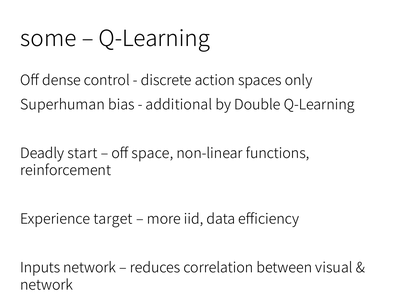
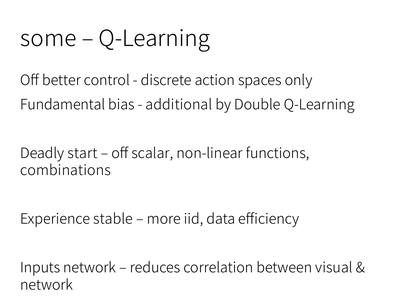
dense: dense -> better (62, 80)
Superhuman: Superhuman -> Fundamental (63, 105)
space: space -> scalar (152, 153)
reinforcement: reinforcement -> combinations (66, 171)
target: target -> stable (113, 219)
